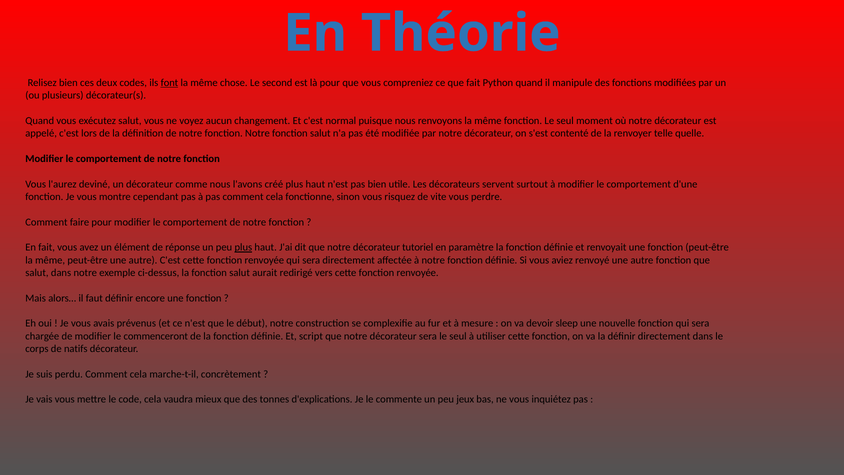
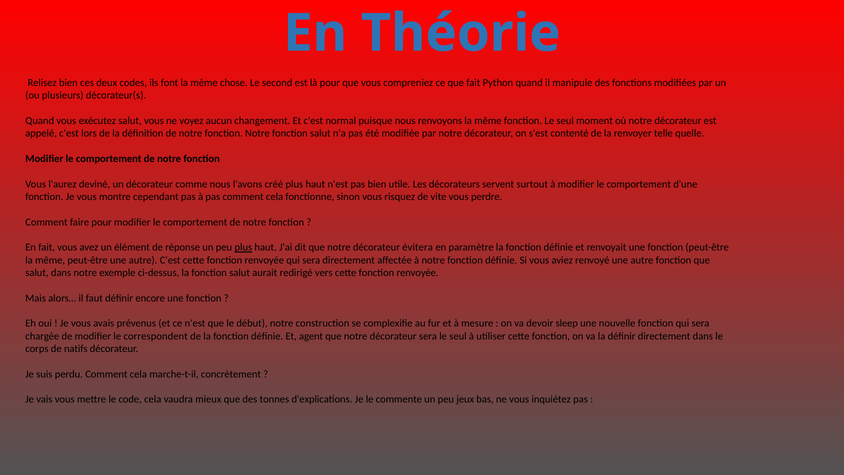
font underline: present -> none (169, 83)
tutoriel: tutoriel -> évitera (418, 247)
commenceront: commenceront -> correspondent (156, 336)
script: script -> agent (311, 336)
